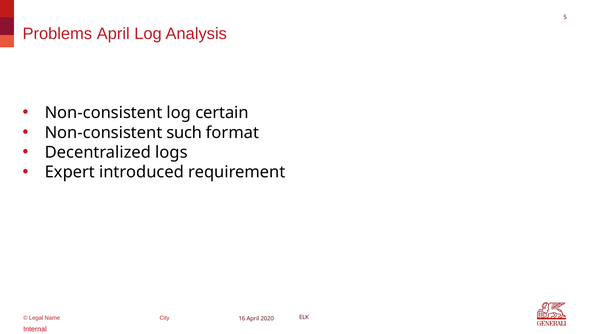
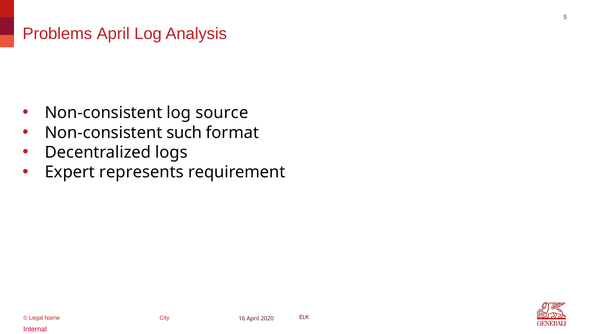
certain: certain -> source (222, 113)
introduced: introduced -> represents (141, 172)
